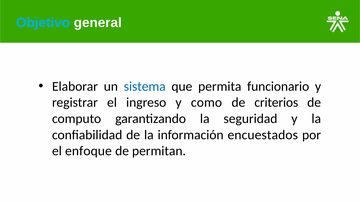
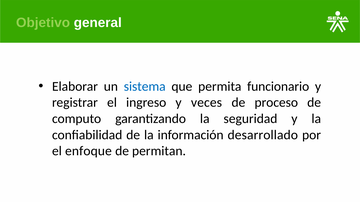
Objetivo colour: light blue -> light green (43, 23)
como: como -> veces (206, 103)
criterios: criterios -> proceso (276, 103)
encuestados: encuestados -> desarrollado (263, 135)
